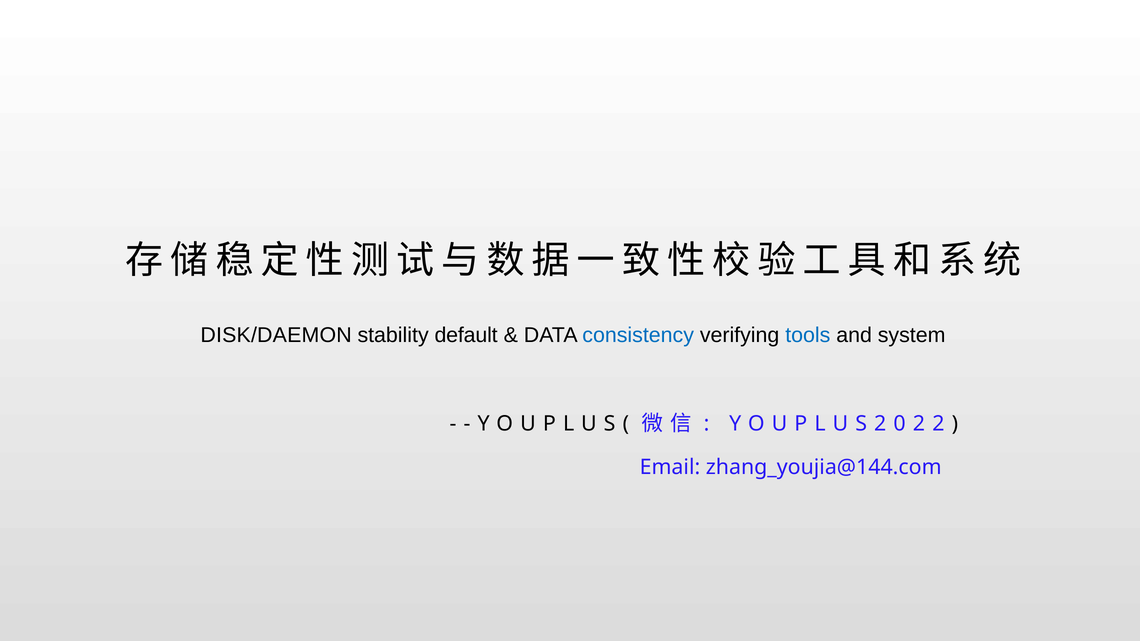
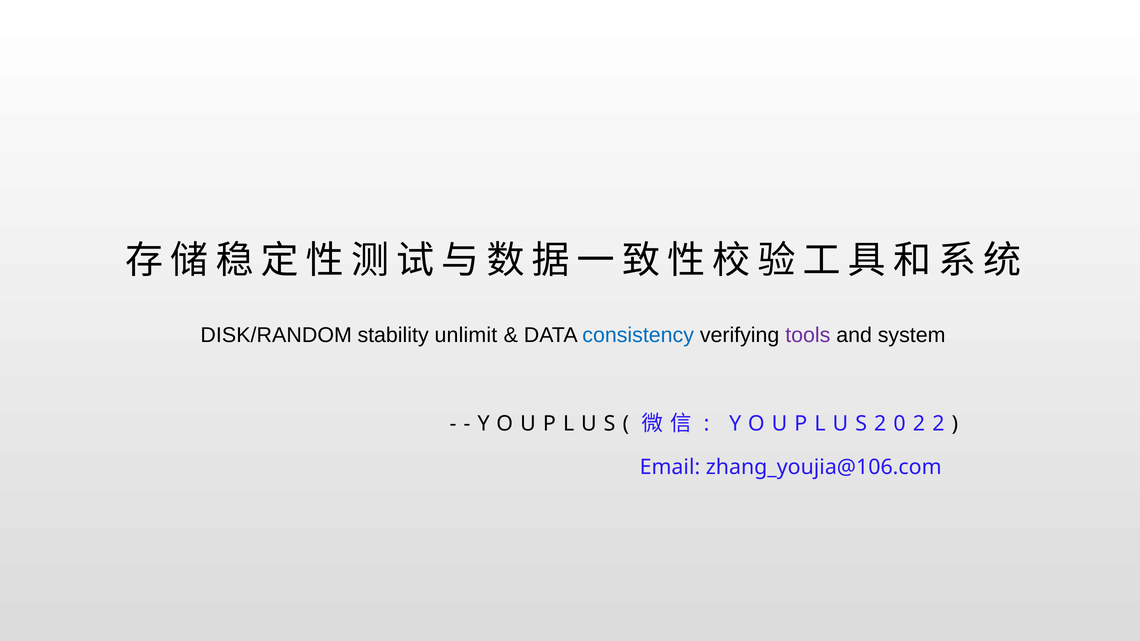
DISK/DAEMON: DISK/DAEMON -> DISK/RANDOM (276, 335)
default: default -> unlimit (466, 335)
tools colour: blue -> purple (808, 335)
zhang_youjia@144.com: zhang_youjia@144.com -> zhang_youjia@106.com (824, 467)
